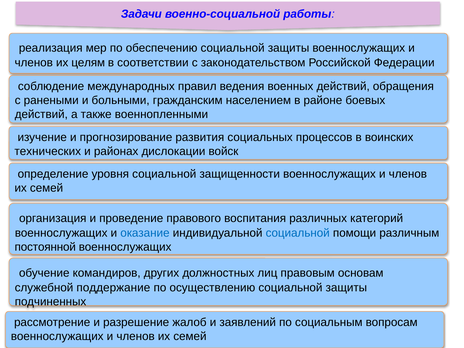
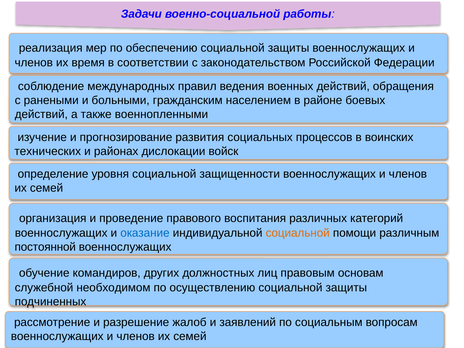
целям: целям -> время (88, 63)
социальной colour: blue -> orange (298, 233)
поддержание: поддержание -> необходимом (113, 288)
